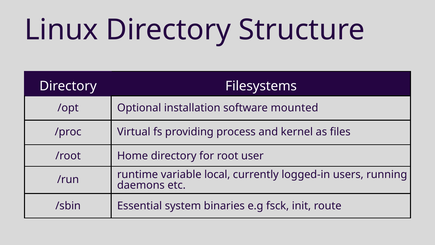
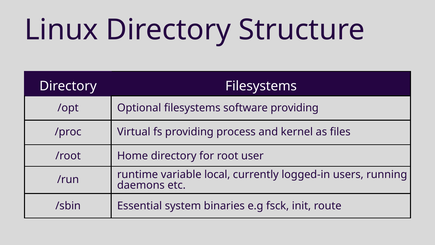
Optional installation: installation -> filesystems (192, 108)
software mounted: mounted -> providing (295, 108)
